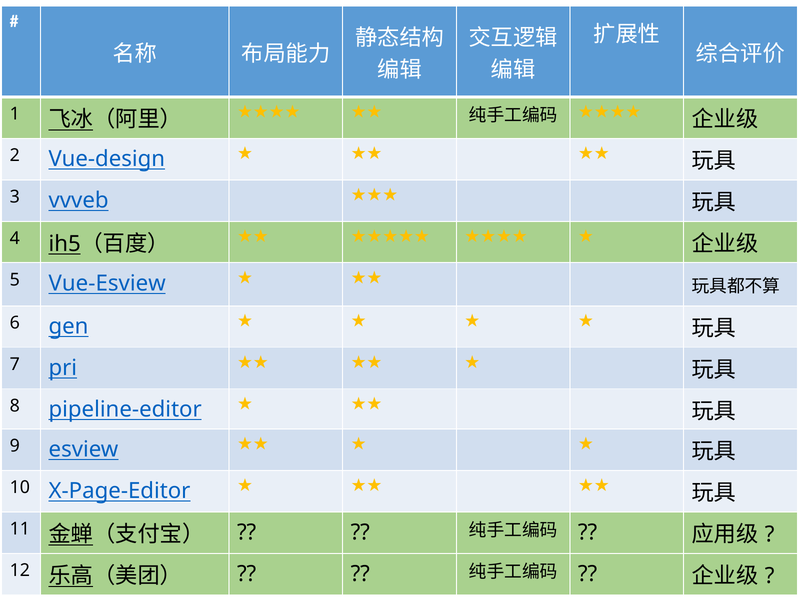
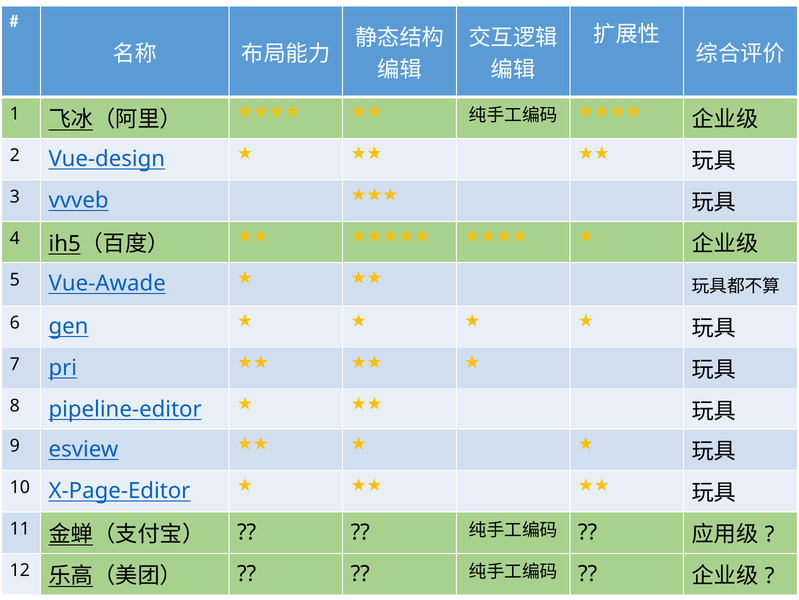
Vue-Esview: Vue-Esview -> Vue-Awade (107, 283)
